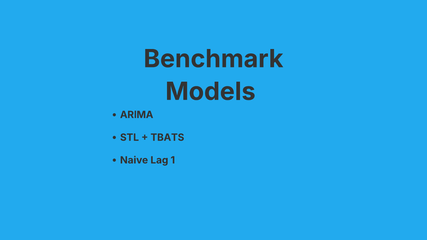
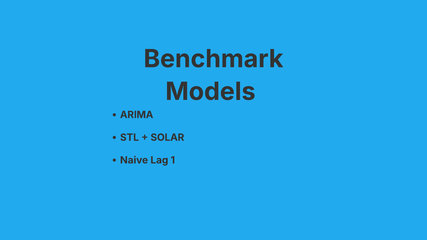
TBATS: TBATS -> SOLAR (167, 138)
